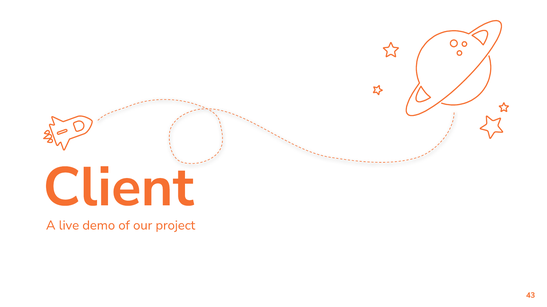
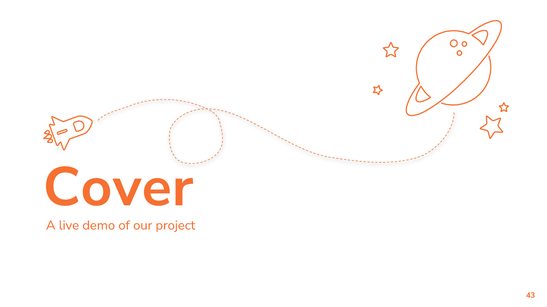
Client: Client -> Cover (118, 188)
